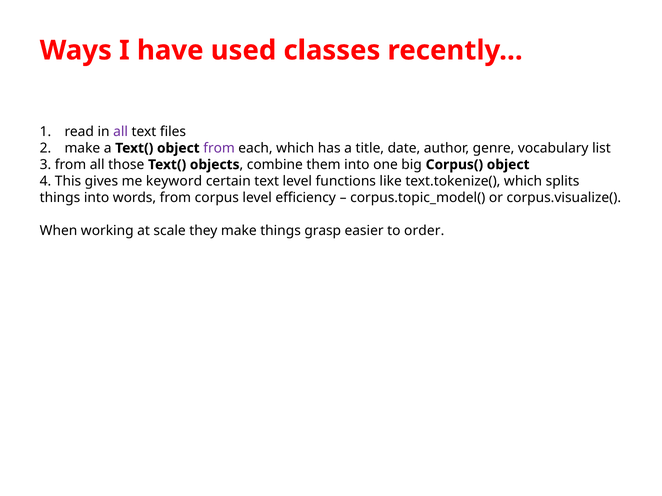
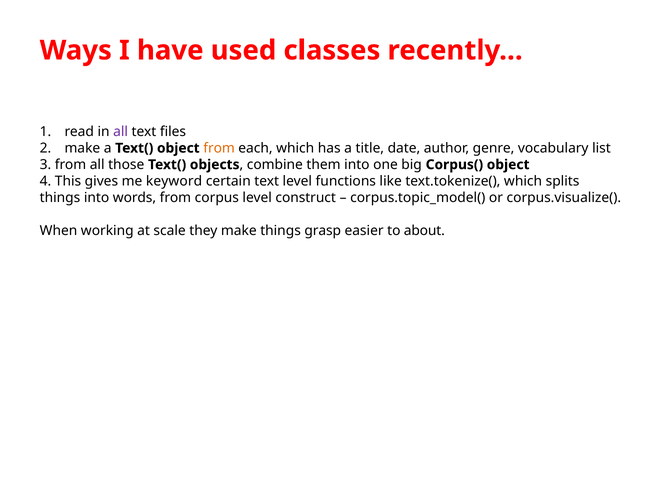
from colour: purple -> orange (219, 148)
efficiency: efficiency -> construct (306, 198)
order: order -> about (424, 231)
